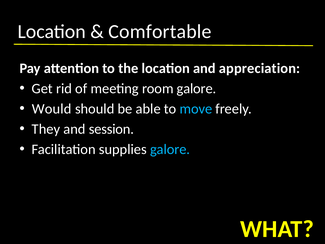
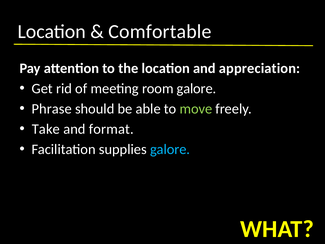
Would: Would -> Phrase (52, 109)
move colour: light blue -> light green (196, 109)
They: They -> Take (46, 129)
session: session -> format (111, 129)
